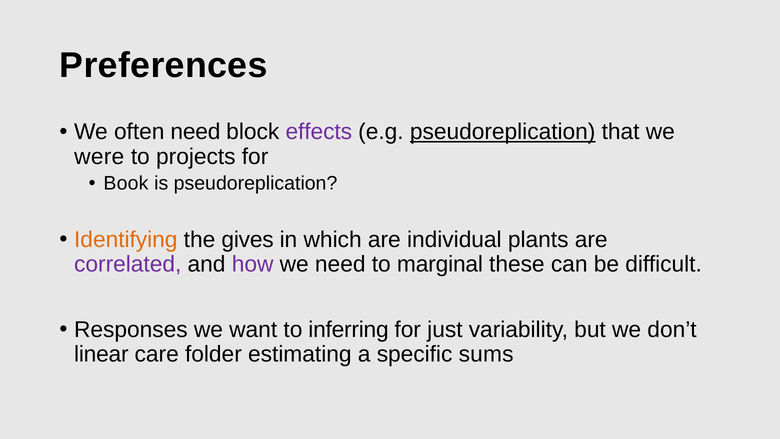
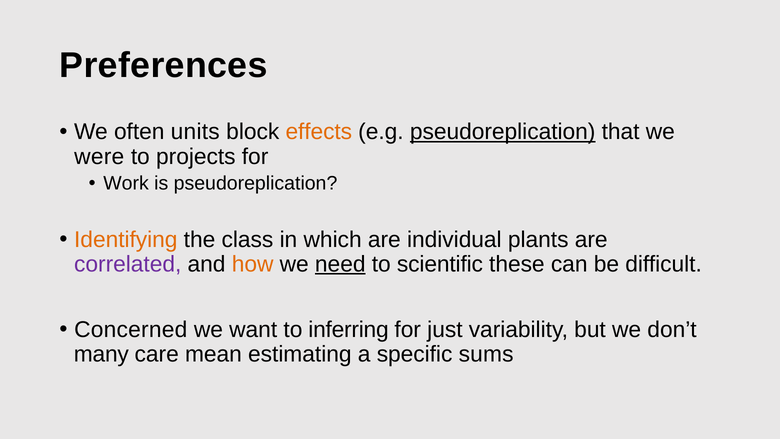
often need: need -> units (195, 132)
effects colour: purple -> orange (319, 132)
Book: Book -> Work (126, 183)
gives: gives -> class (247, 239)
how colour: purple -> orange (253, 264)
need underline: none -> present (340, 264)
marginal: marginal -> scientific (440, 264)
Responses: Responses -> Concerned (131, 329)
linear: linear -> many (101, 354)
folder: folder -> mean (213, 354)
